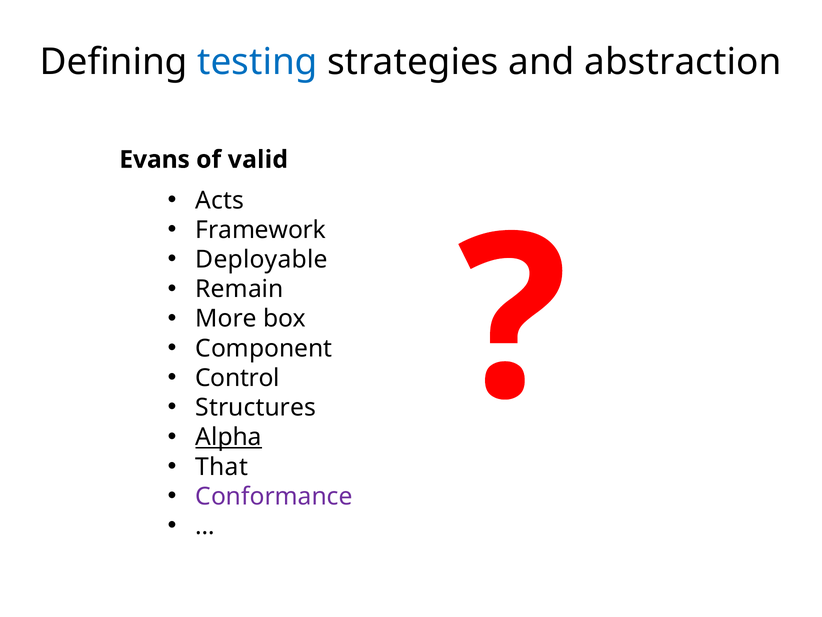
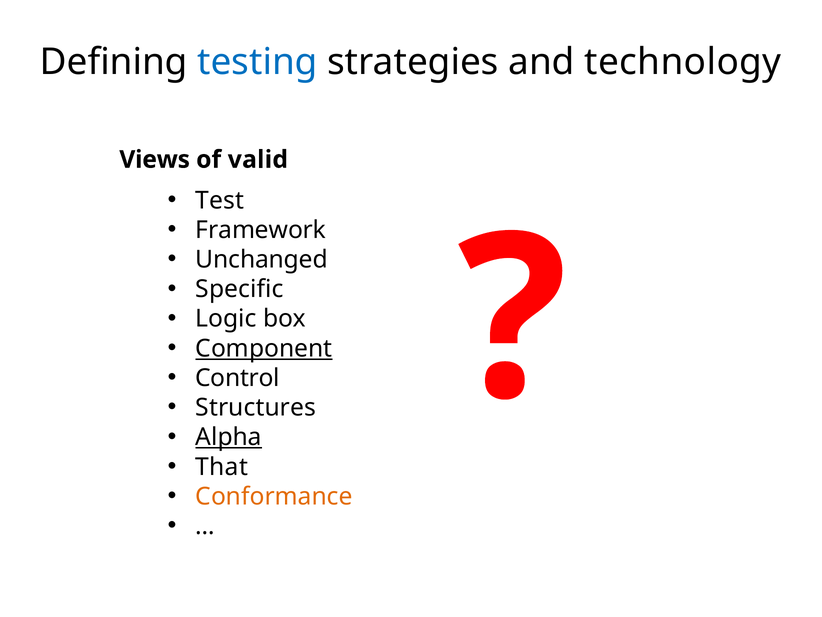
abstraction: abstraction -> technology (683, 62)
Evans: Evans -> Views (155, 160)
Acts: Acts -> Test (220, 200)
Deployable: Deployable -> Unchanged (262, 260)
Remain: Remain -> Specific (240, 289)
More: More -> Logic (226, 319)
Component underline: none -> present (264, 348)
Conformance colour: purple -> orange (274, 496)
